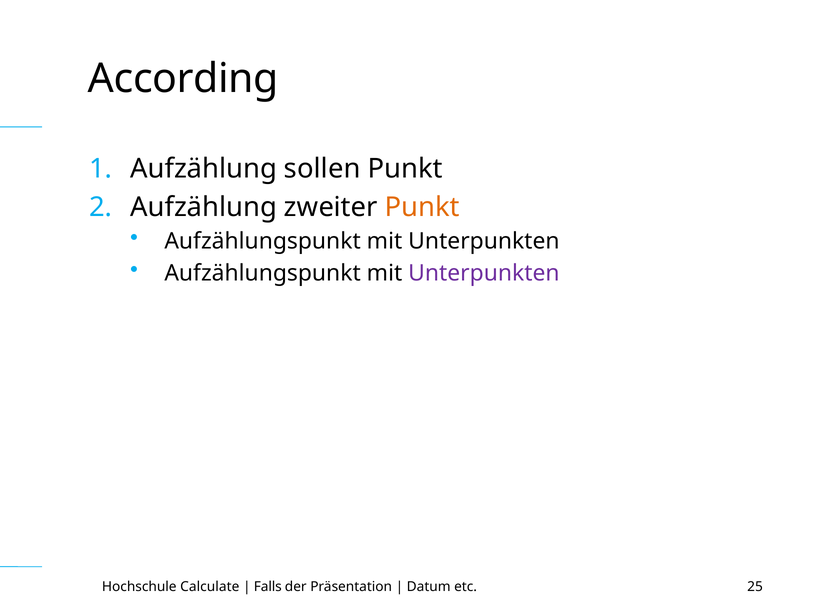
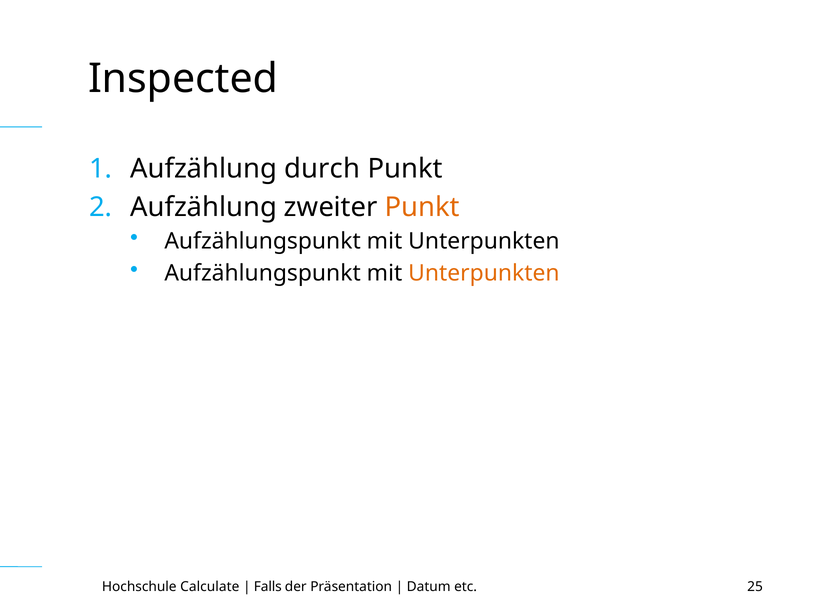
According: According -> Inspected (183, 79)
sollen: sollen -> durch (322, 169)
Unterpunkten colour: purple -> orange (484, 274)
